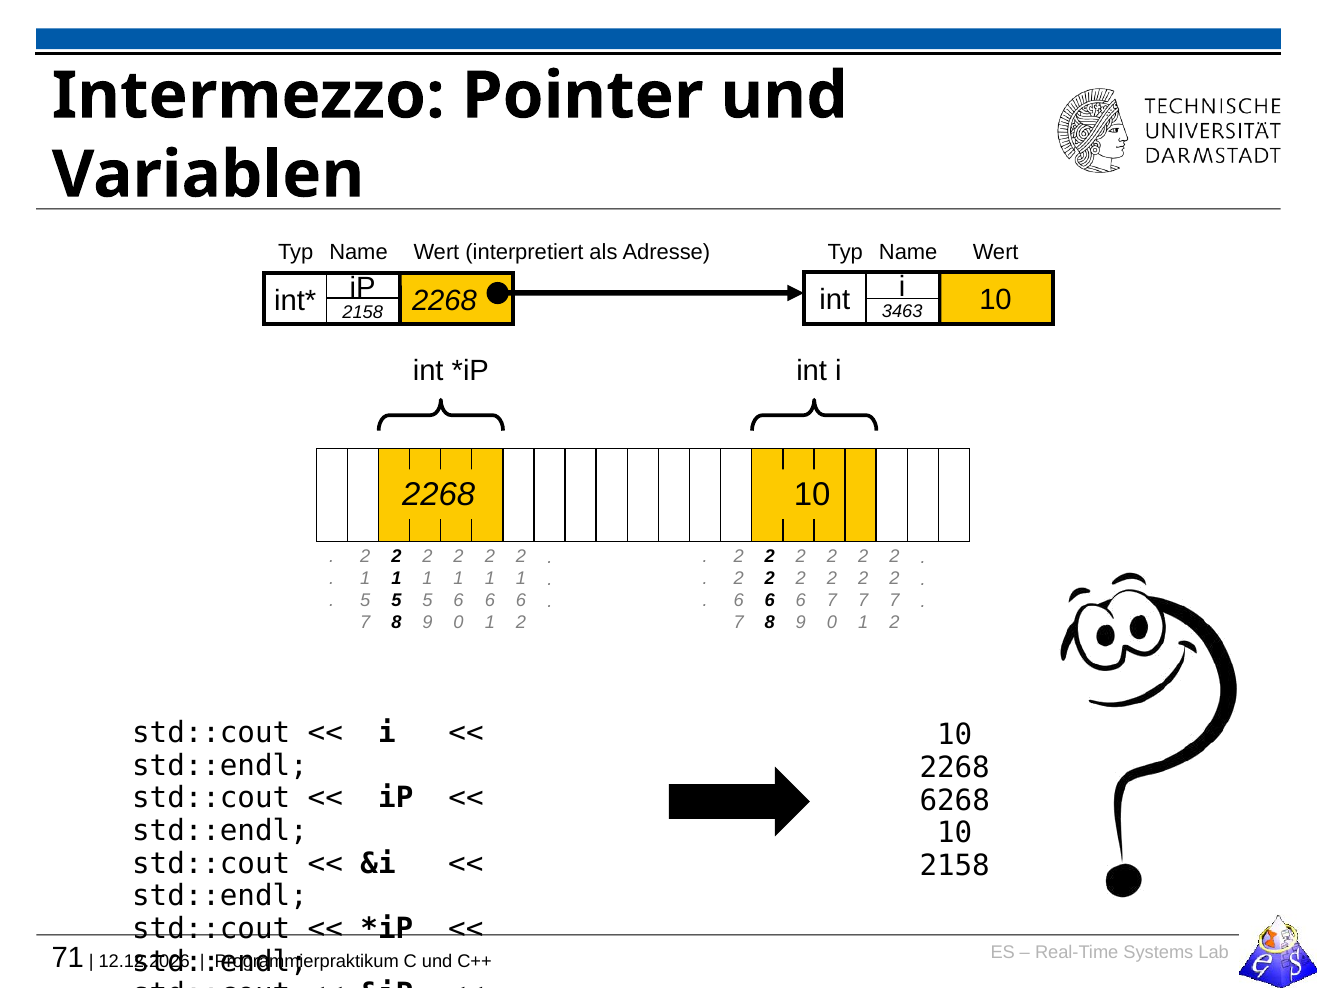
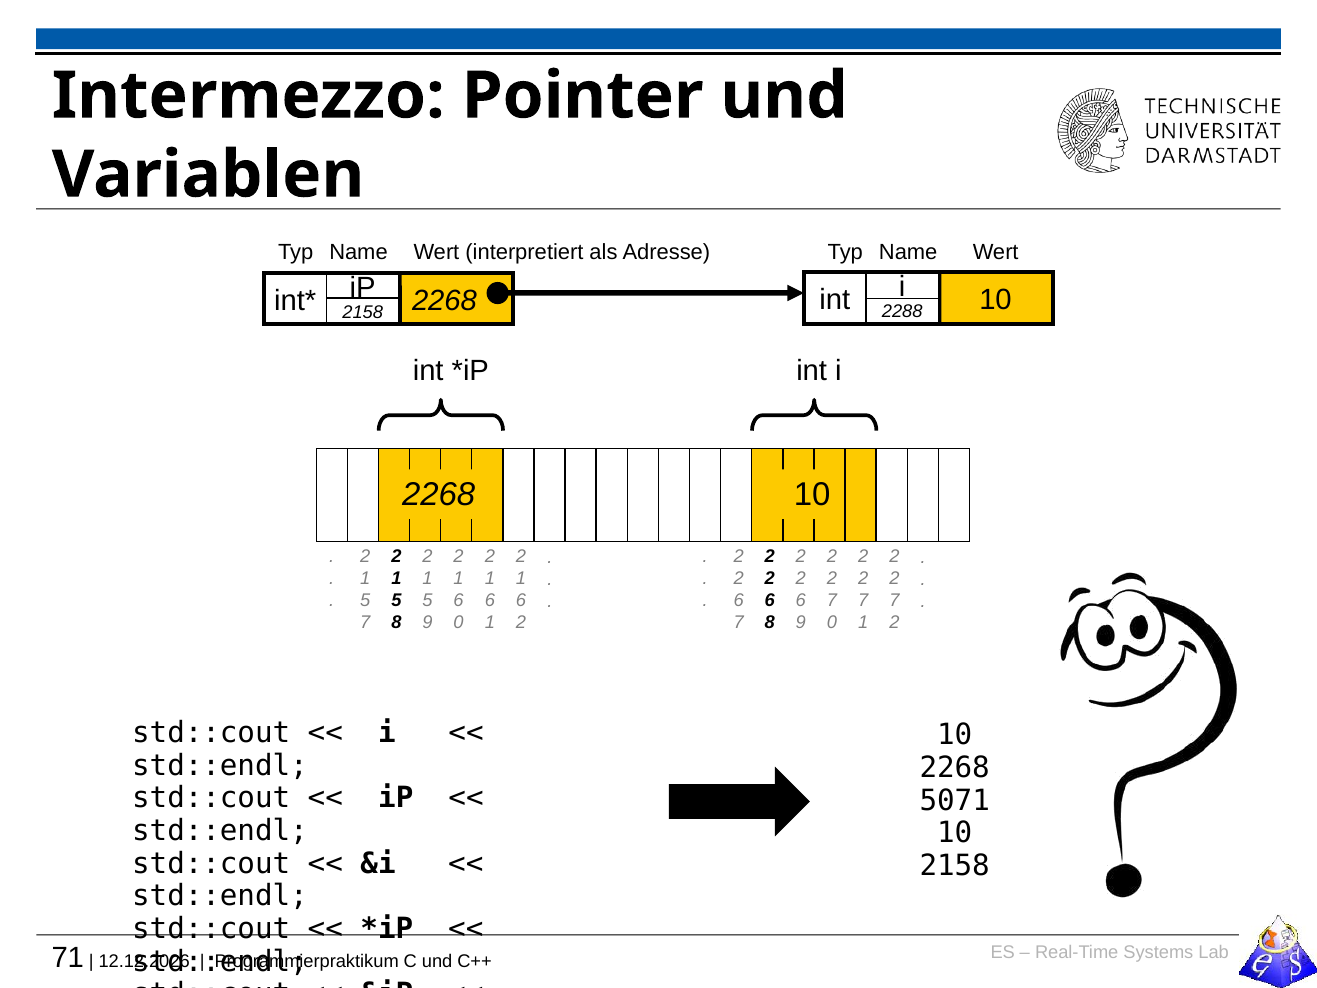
3463: 3463 -> 2288 (902, 312)
6268: 6268 -> 5071 (955, 800)
